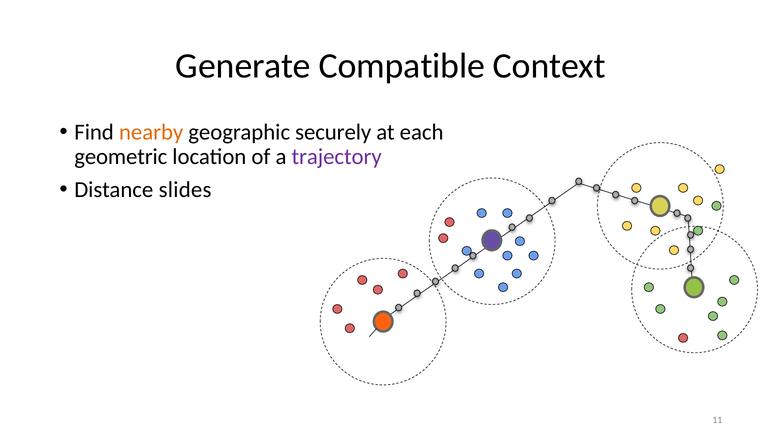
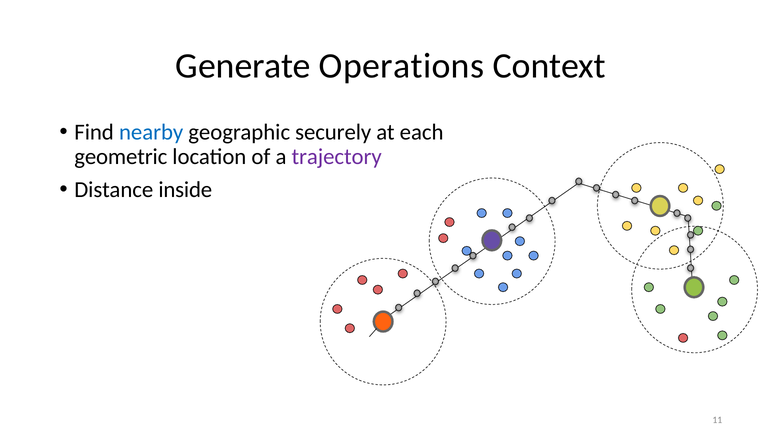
Compatible: Compatible -> Operations (402, 66)
nearby colour: orange -> blue (151, 132)
slides: slides -> inside (185, 190)
